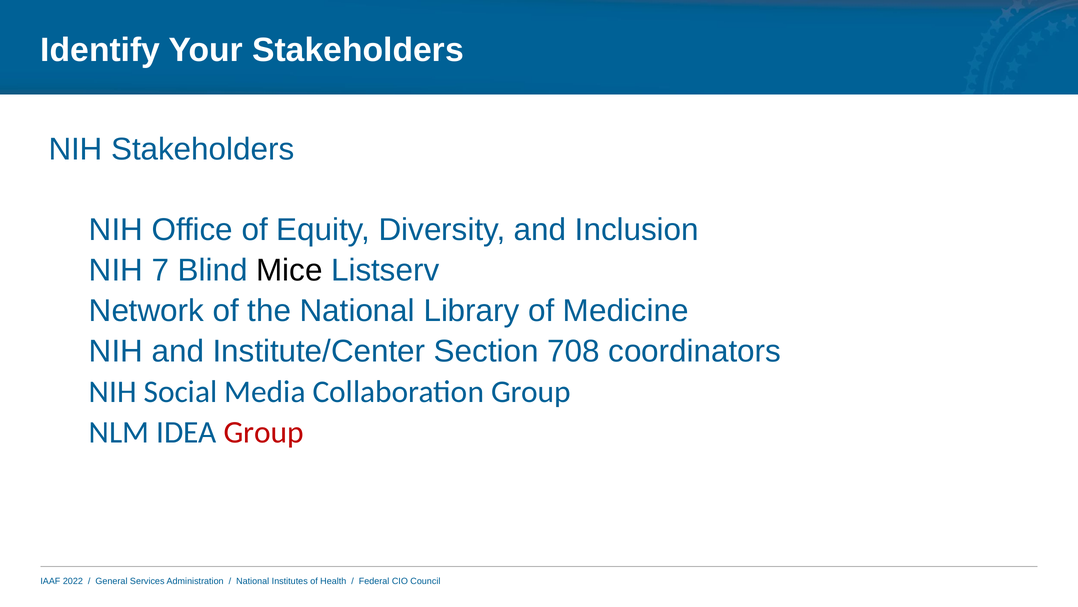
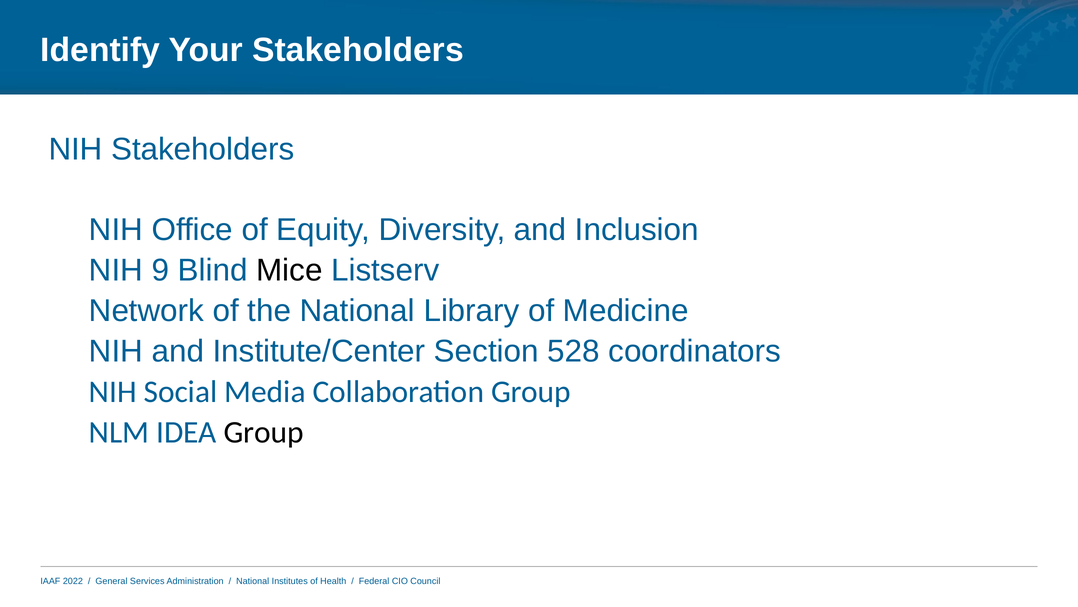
7: 7 -> 9 (160, 270)
708: 708 -> 528 (574, 351)
Group colour: red -> black (264, 432)
